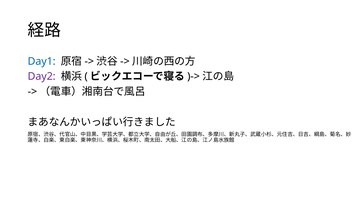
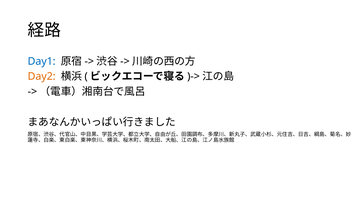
Day2 colour: purple -> orange (42, 77)
